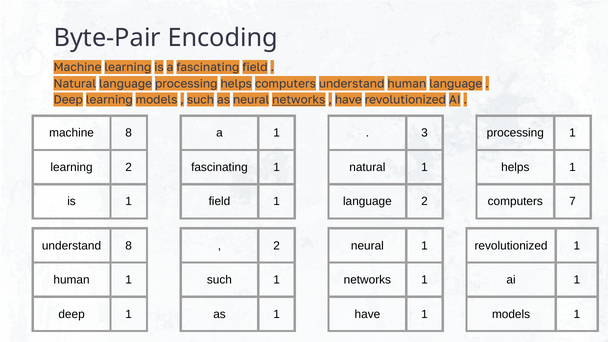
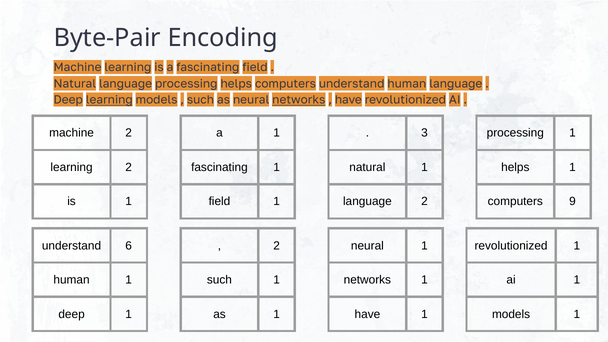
learning underline: none -> present (109, 100)
machine 8: 8 -> 2 (129, 133)
7: 7 -> 9 (572, 202)
understand 8: 8 -> 6 (129, 246)
